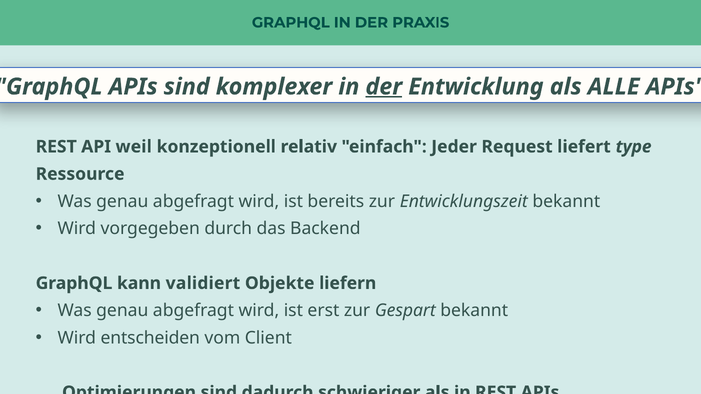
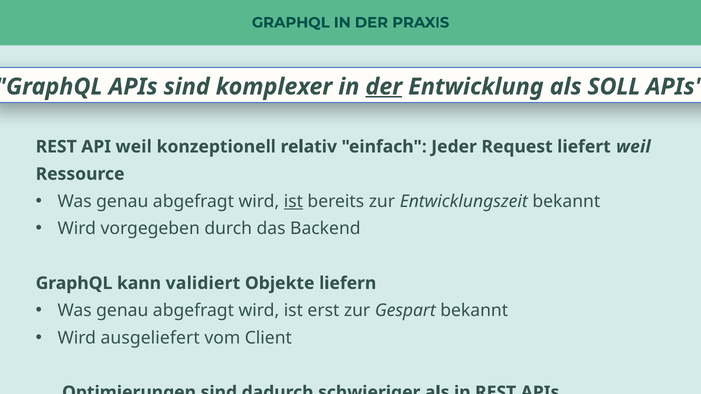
ALLE: ALLE -> SOLL (614, 87)
liefert type: type -> weil (633, 147)
ist underline: none -> present (293, 201)
entscheiden: entscheiden -> ausgeliefert (150, 338)
